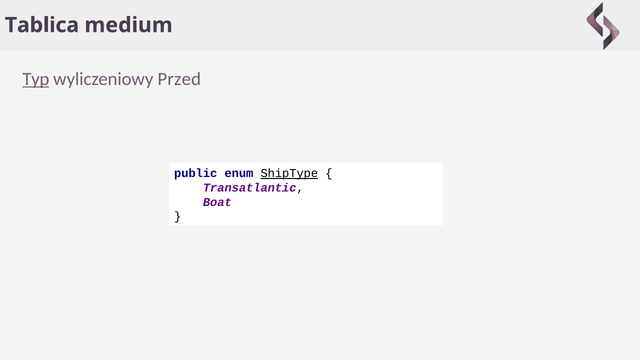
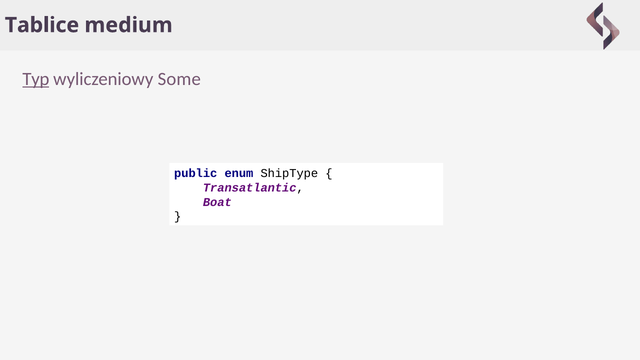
Tablica: Tablica -> Tablice (42, 25)
Przed: Przed -> Some (179, 79)
ShipType underline: present -> none (289, 173)
